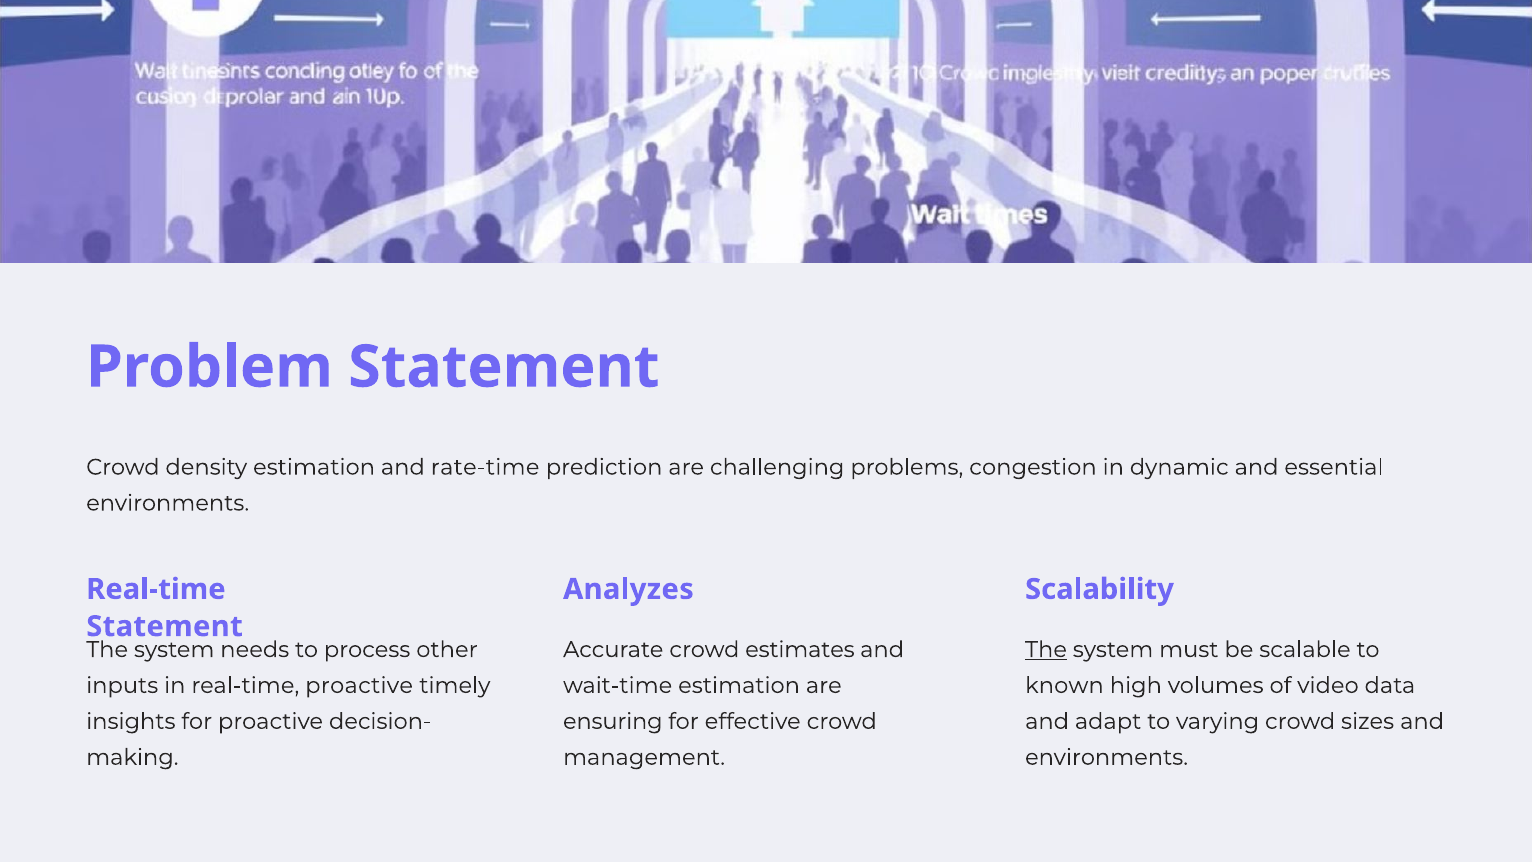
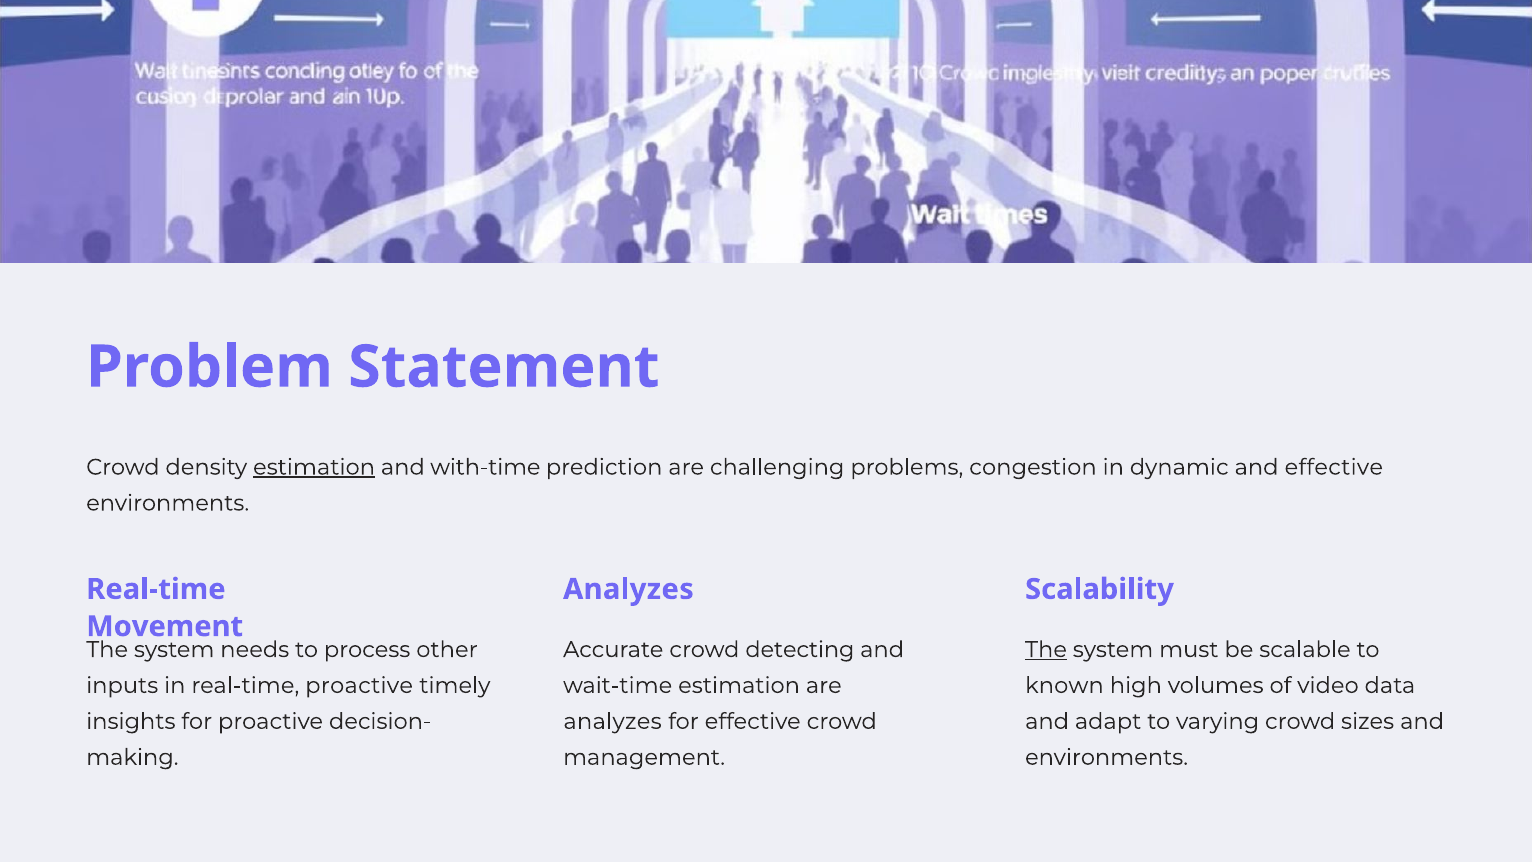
estimation underline: none -> present (314, 467)
rate-time: rate-time -> with-time (485, 467)
and essential: essential -> effective (1334, 467)
Statement: Statement -> Movement (165, 626)
estimates: estimates -> detecting (800, 649)
ensuring: ensuring -> analyzes (613, 721)
